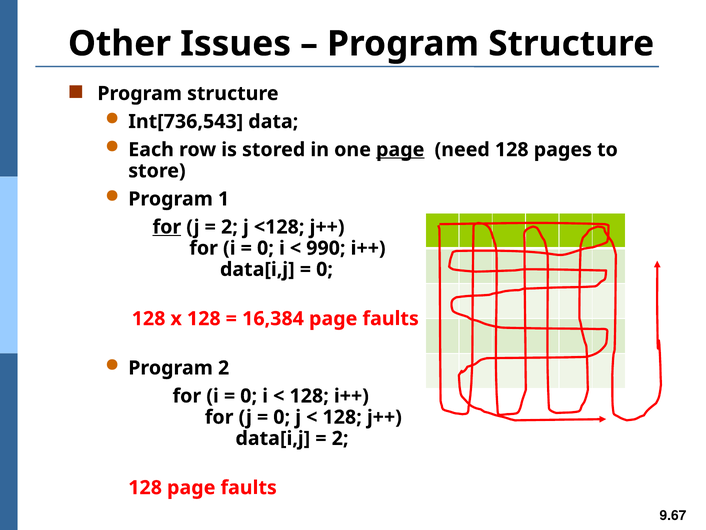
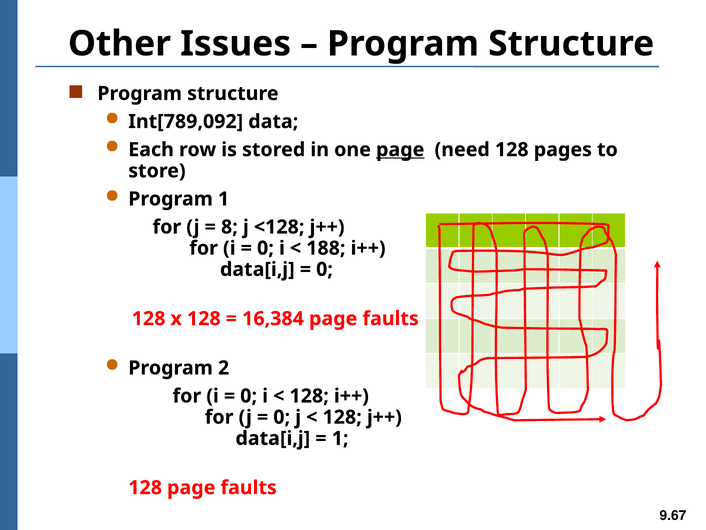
Int[736,543: Int[736,543 -> Int[789,092 (186, 121)
for underline: present -> none (167, 227)
2: 2 -> 8 (229, 227)
990: 990 -> 188 (326, 248)
2: 2 -> 1 (340, 438)
